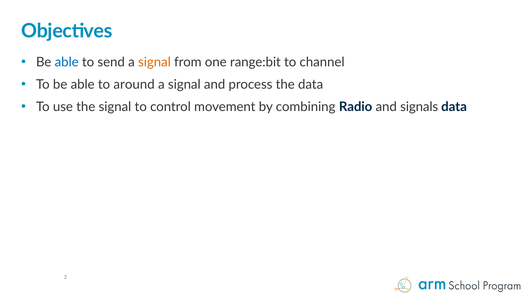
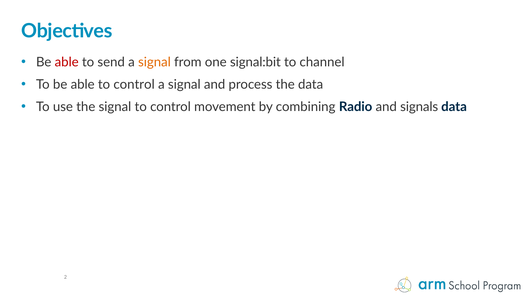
able colour: blue -> red (67, 62)
range:bit: range:bit -> signal:bit (255, 62)
able to around: around -> control (134, 85)
